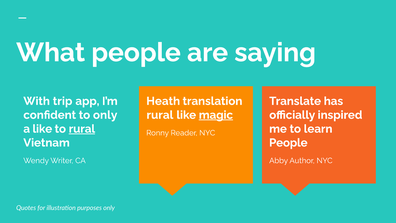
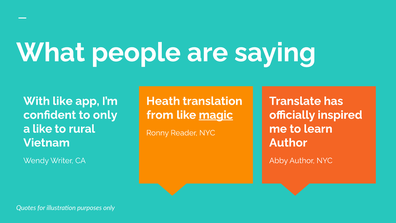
With trip: trip -> like (63, 101)
rural: rural -> from (160, 115)
rural underline: present -> none (82, 129)
People: People -> Author (288, 143)
